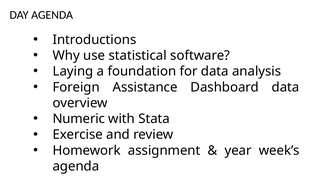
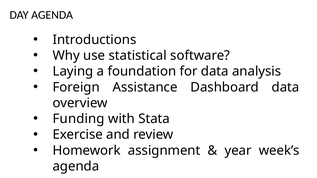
Numeric: Numeric -> Funding (79, 119)
